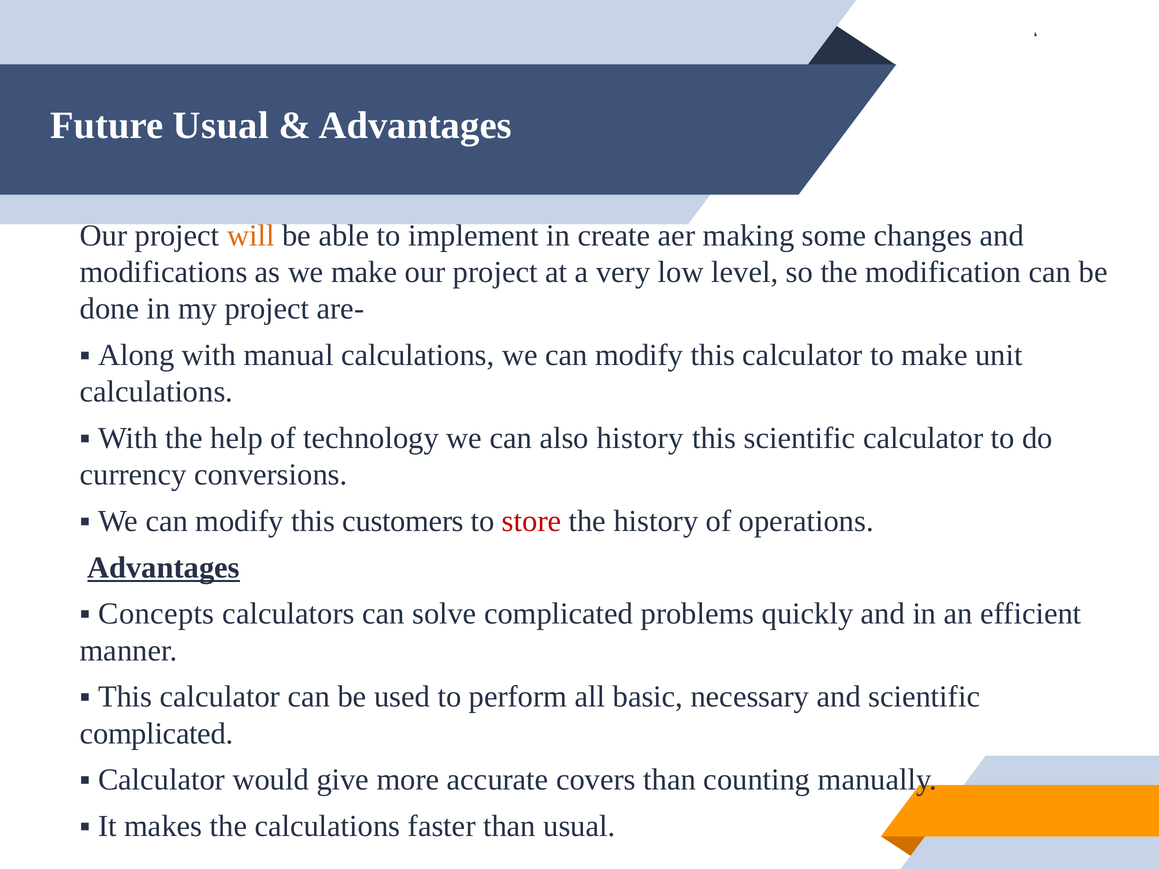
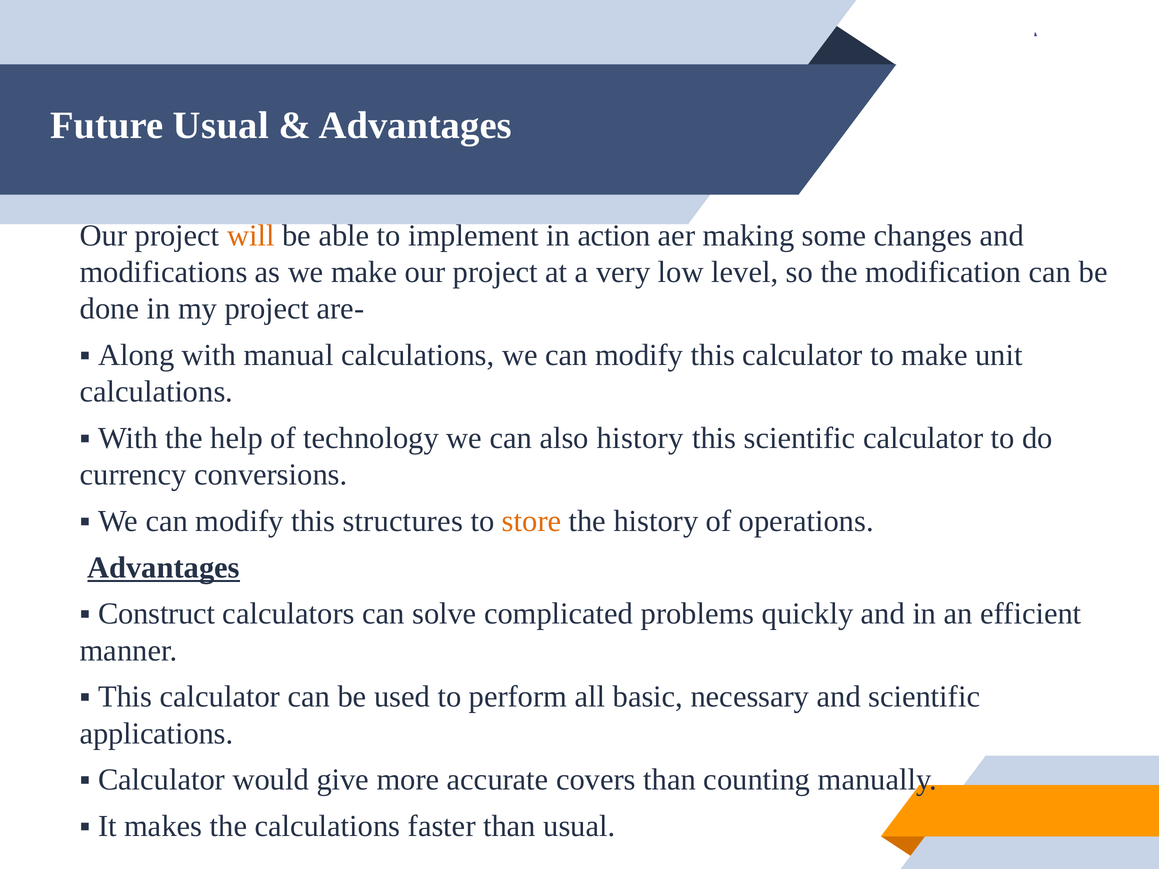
create: create -> action (614, 235)
customers: customers -> structures (403, 521)
store colour: red -> orange (532, 521)
Concepts: Concepts -> Construct (157, 614)
complicated: complicated -> applications (156, 734)
